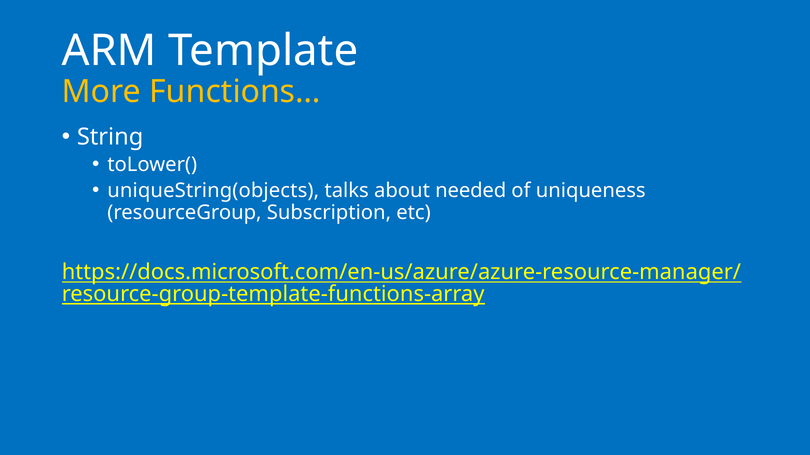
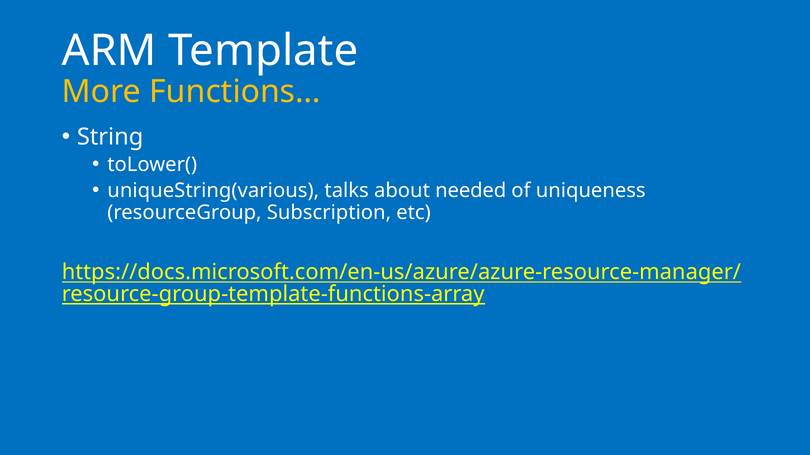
uniqueString(objects: uniqueString(objects -> uniqueString(various (213, 191)
